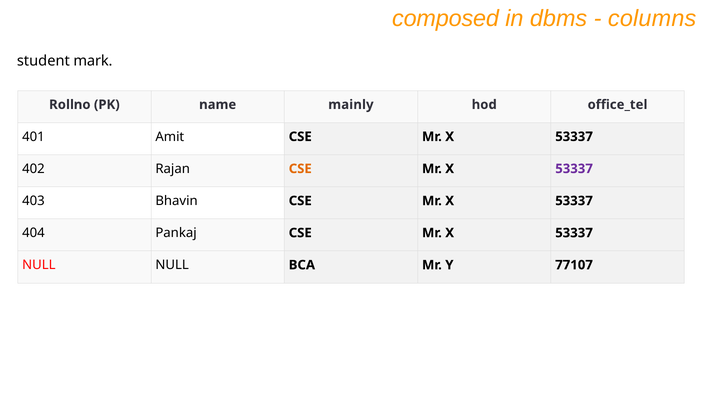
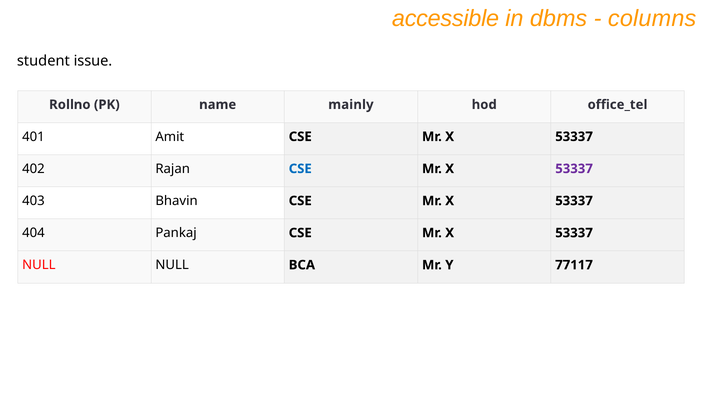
composed: composed -> accessible (446, 18)
mark: mark -> issue (93, 61)
CSE colour: orange -> blue (300, 169)
77107: 77107 -> 77117 (574, 265)
